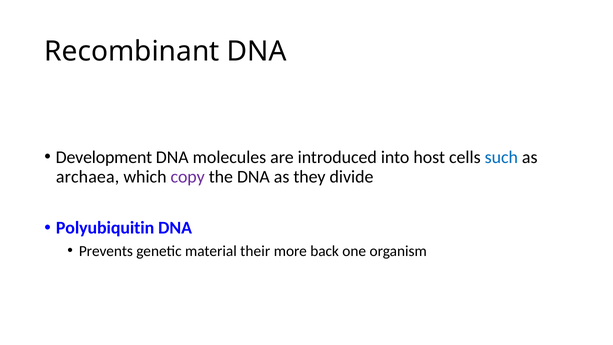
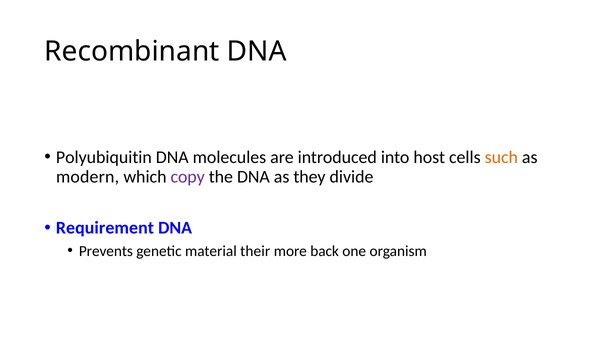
Development: Development -> Polyubiquitin (104, 157)
such colour: blue -> orange (501, 157)
archaea: archaea -> modern (88, 177)
Polyubiquitin: Polyubiquitin -> Requirement (105, 228)
